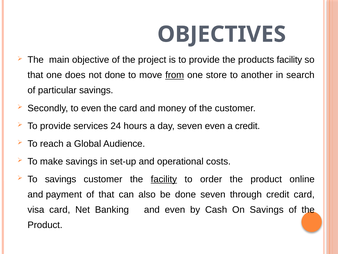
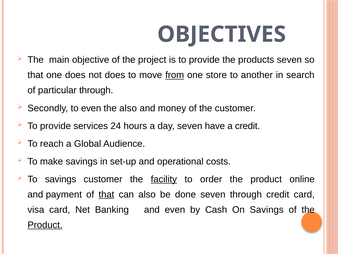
products facility: facility -> seven (289, 60)
not done: done -> does (115, 75)
particular savings: savings -> through (96, 90)
the card: card -> also (128, 108)
seven even: even -> have (215, 126)
that underline: none -> present (106, 194)
Product underline: none -> present (45, 225)
